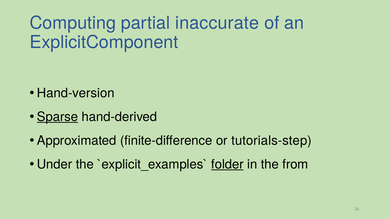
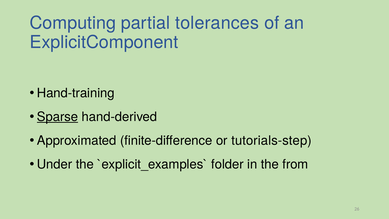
inaccurate: inaccurate -> tolerances (217, 23)
Hand-version: Hand-version -> Hand-training (76, 93)
folder underline: present -> none (227, 164)
